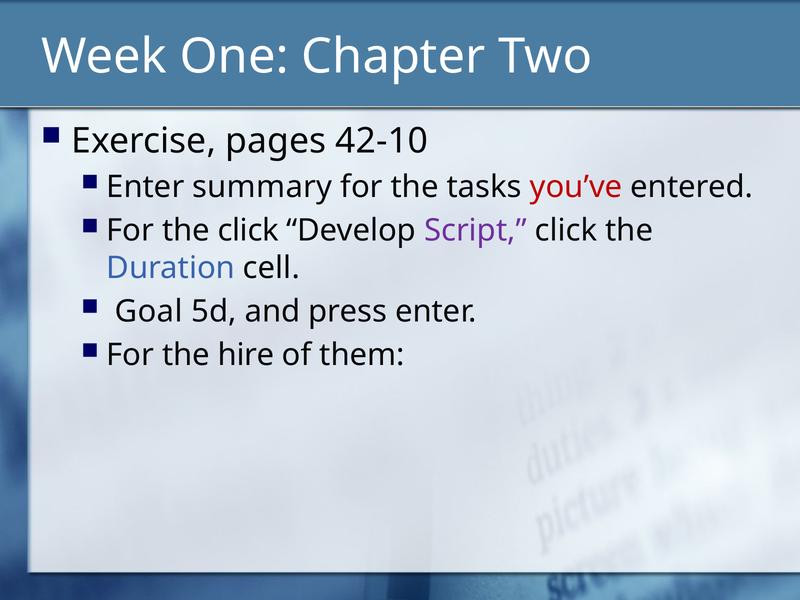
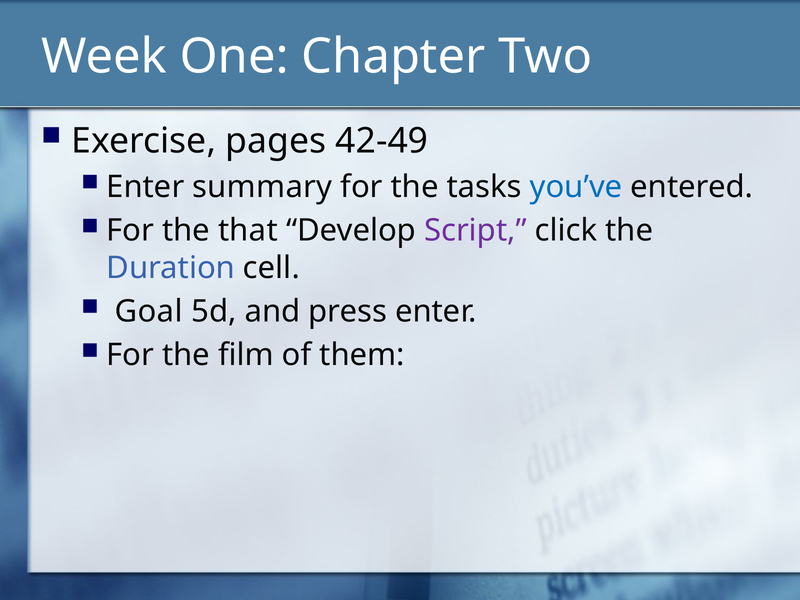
42-10: 42-10 -> 42-49 (382, 141)
you’ve colour: red -> blue (576, 187)
the click: click -> that (248, 231)
hire: hire -> film (246, 355)
